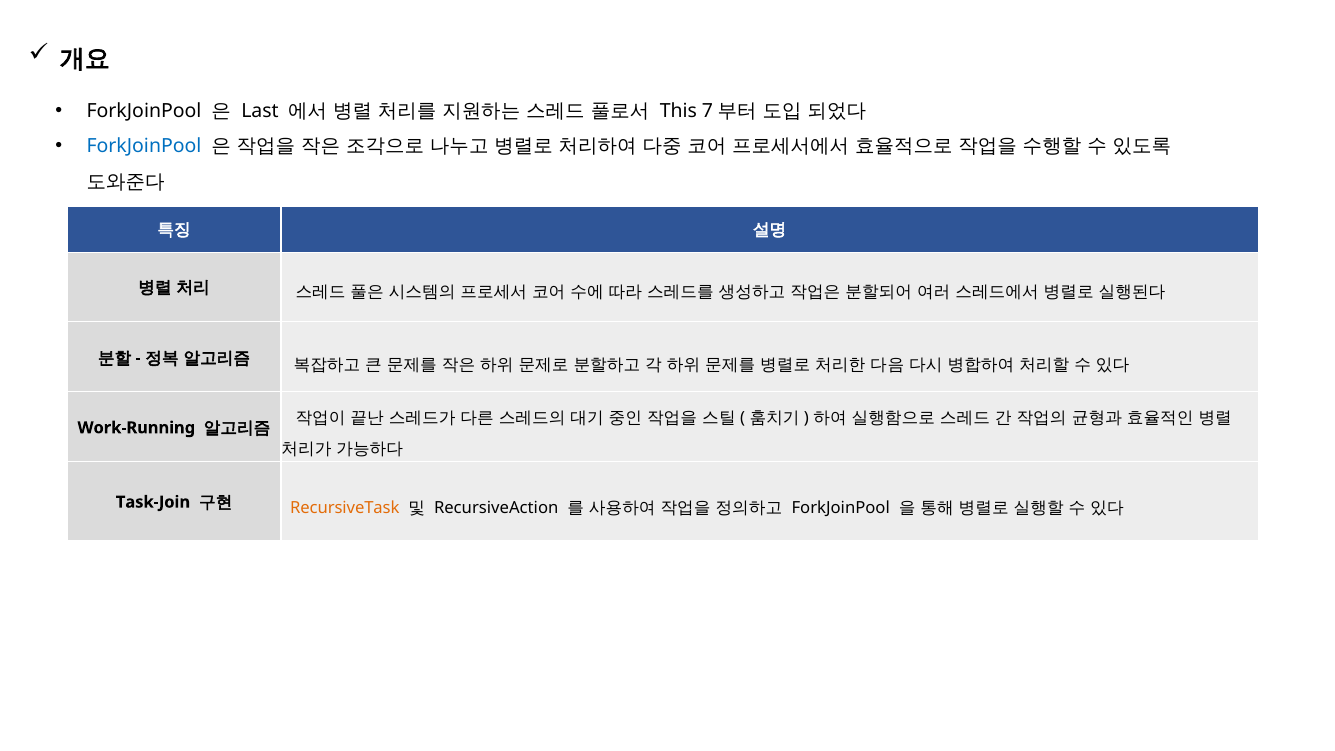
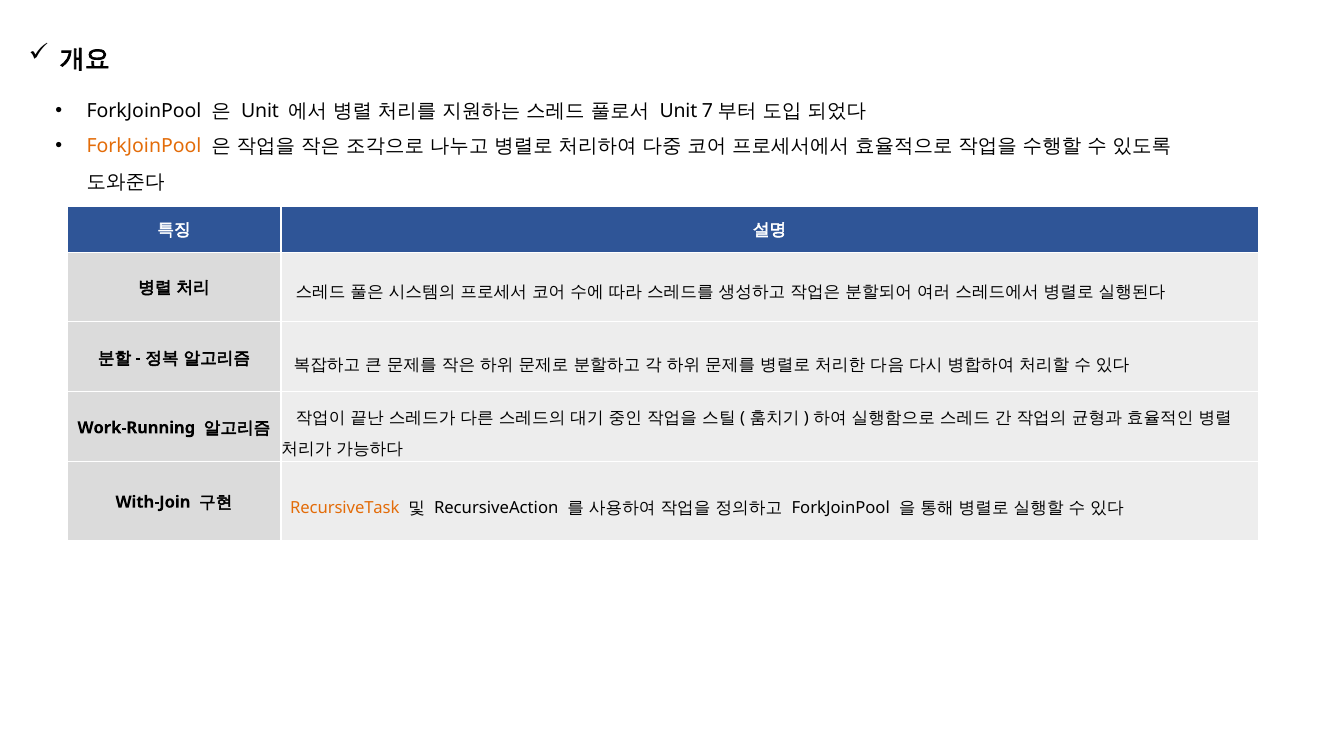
Last: Last -> Unit (260, 112)
This: This -> Unit (678, 112)
ForkJoinPool colour: blue -> orange (144, 147)
Task-Join: Task-Join -> With-Join (153, 502)
